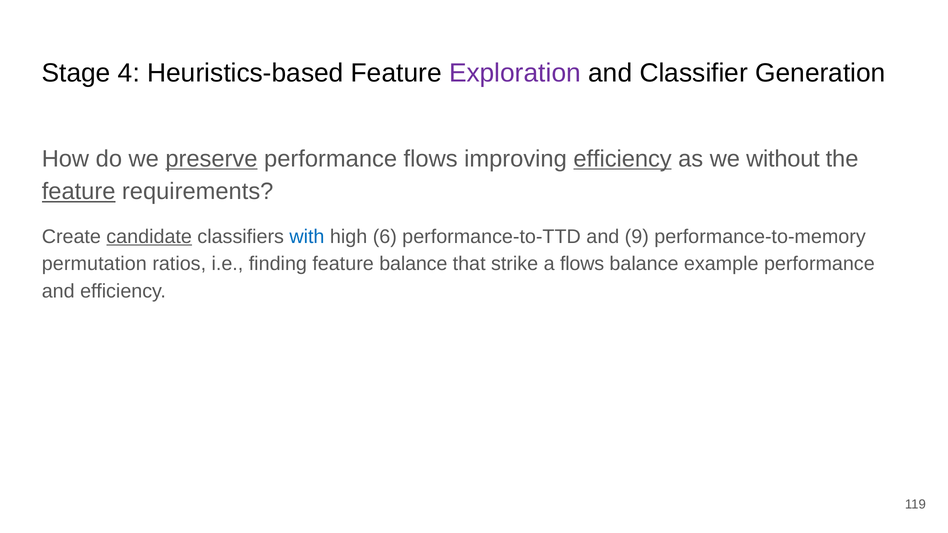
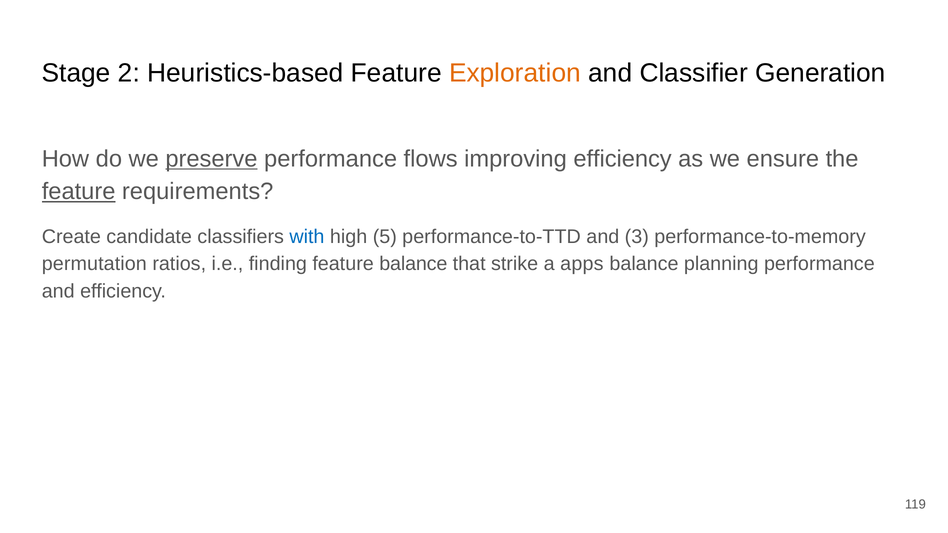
4: 4 -> 2 (129, 73)
Exploration colour: purple -> orange (515, 73)
efficiency underline: present -> none (623, 159)
without: without -> ensure (783, 159)
candidate underline: present -> none (149, 237)
6: 6 -> 5 (385, 237)
9: 9 -> 3 (637, 237)
a flows: flows -> apps (582, 264)
example: example -> planning (721, 264)
